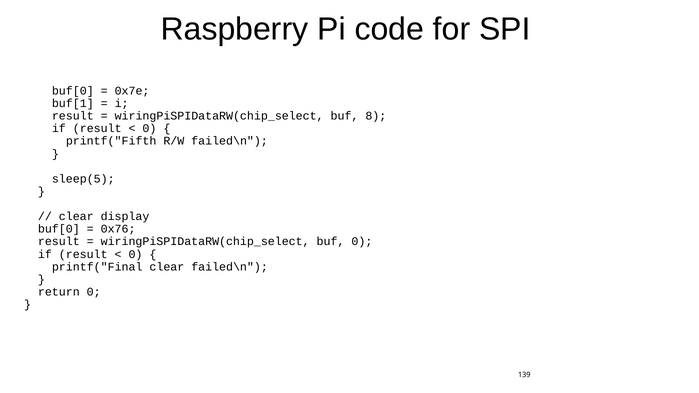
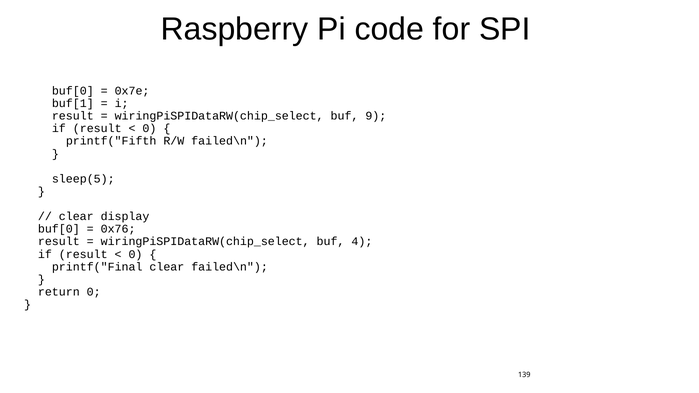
8: 8 -> 9 (376, 116)
buf 0: 0 -> 4 (362, 242)
